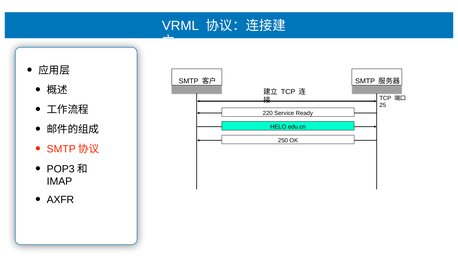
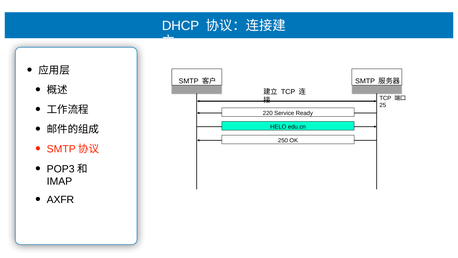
VRML: VRML -> DHCP (180, 26)
